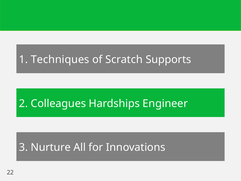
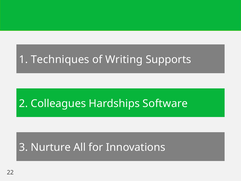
Scratch: Scratch -> Writing (124, 59)
Engineer: Engineer -> Software (165, 103)
